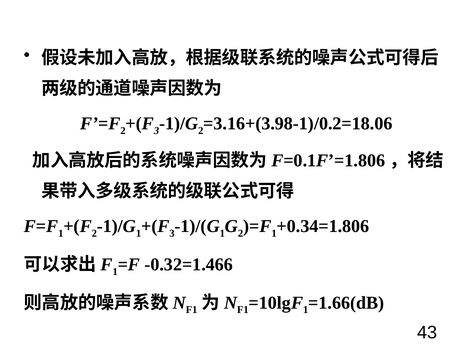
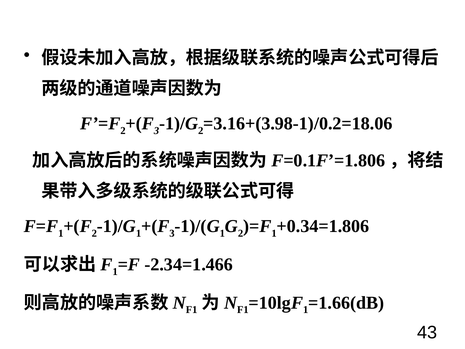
-0.32=1.466: -0.32=1.466 -> -2.34=1.466 (189, 264)
